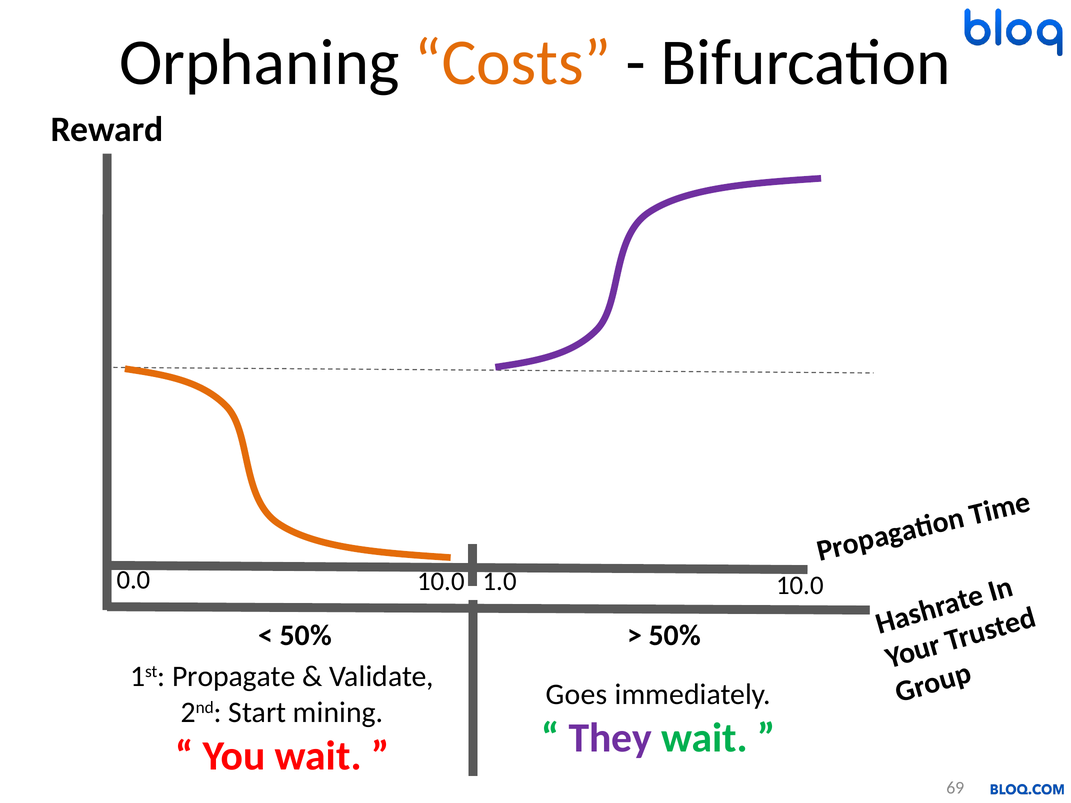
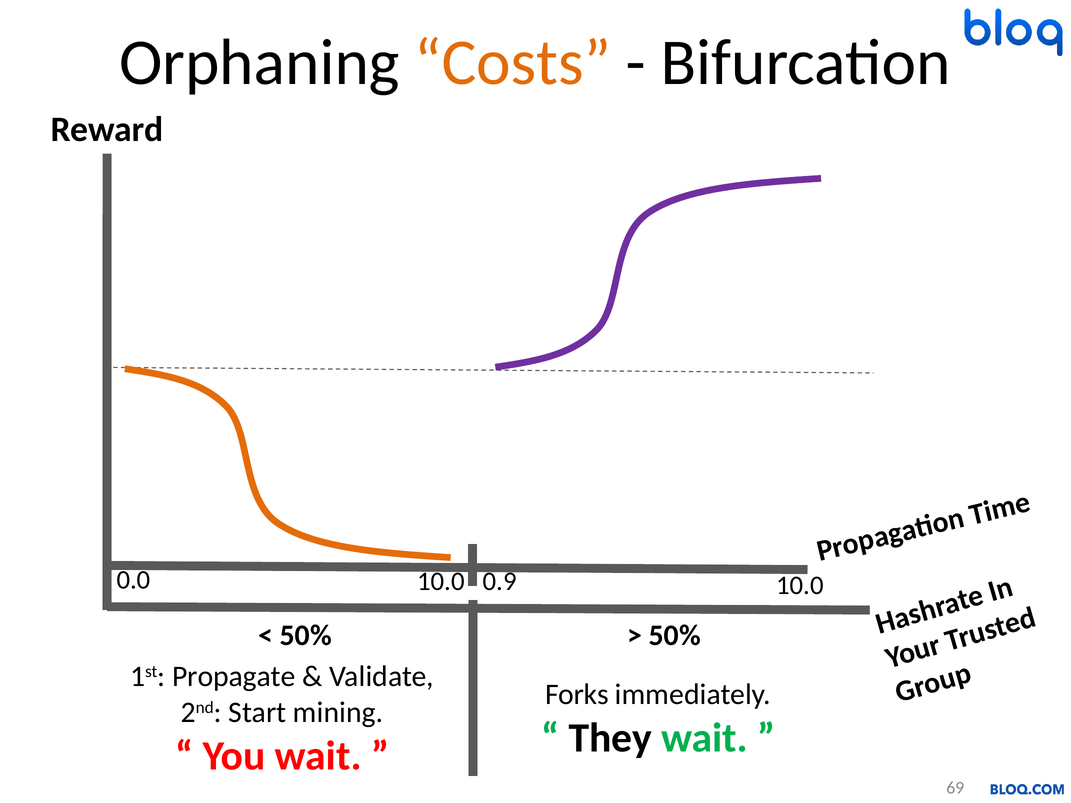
1.0: 1.0 -> 0.9 (500, 582)
Goes: Goes -> Forks (577, 695)
They colour: purple -> black (610, 738)
